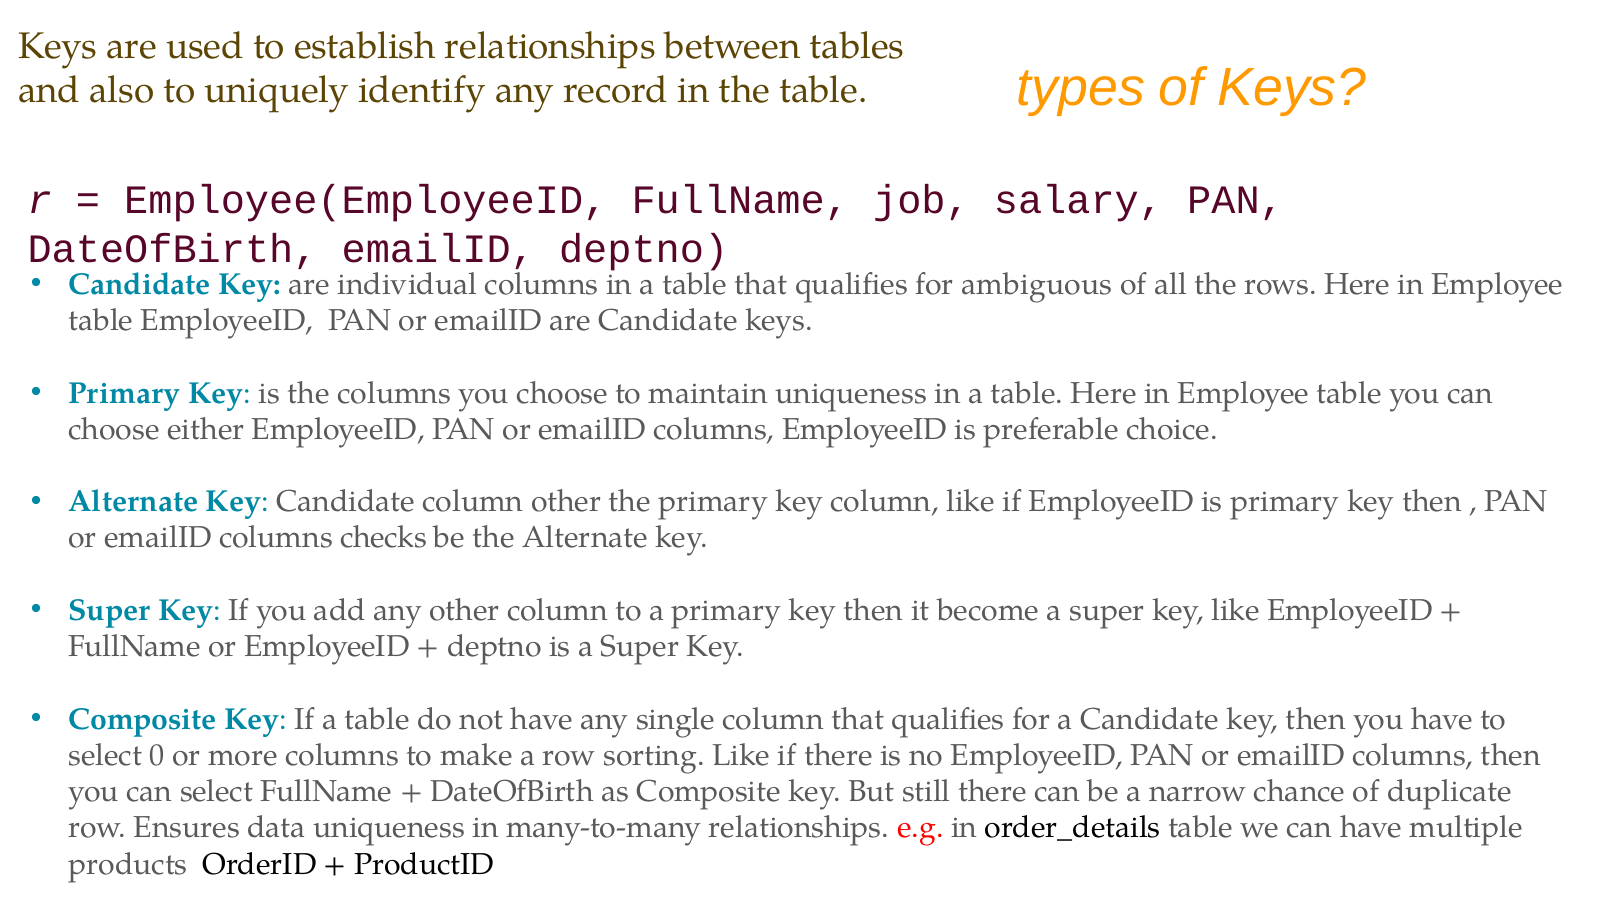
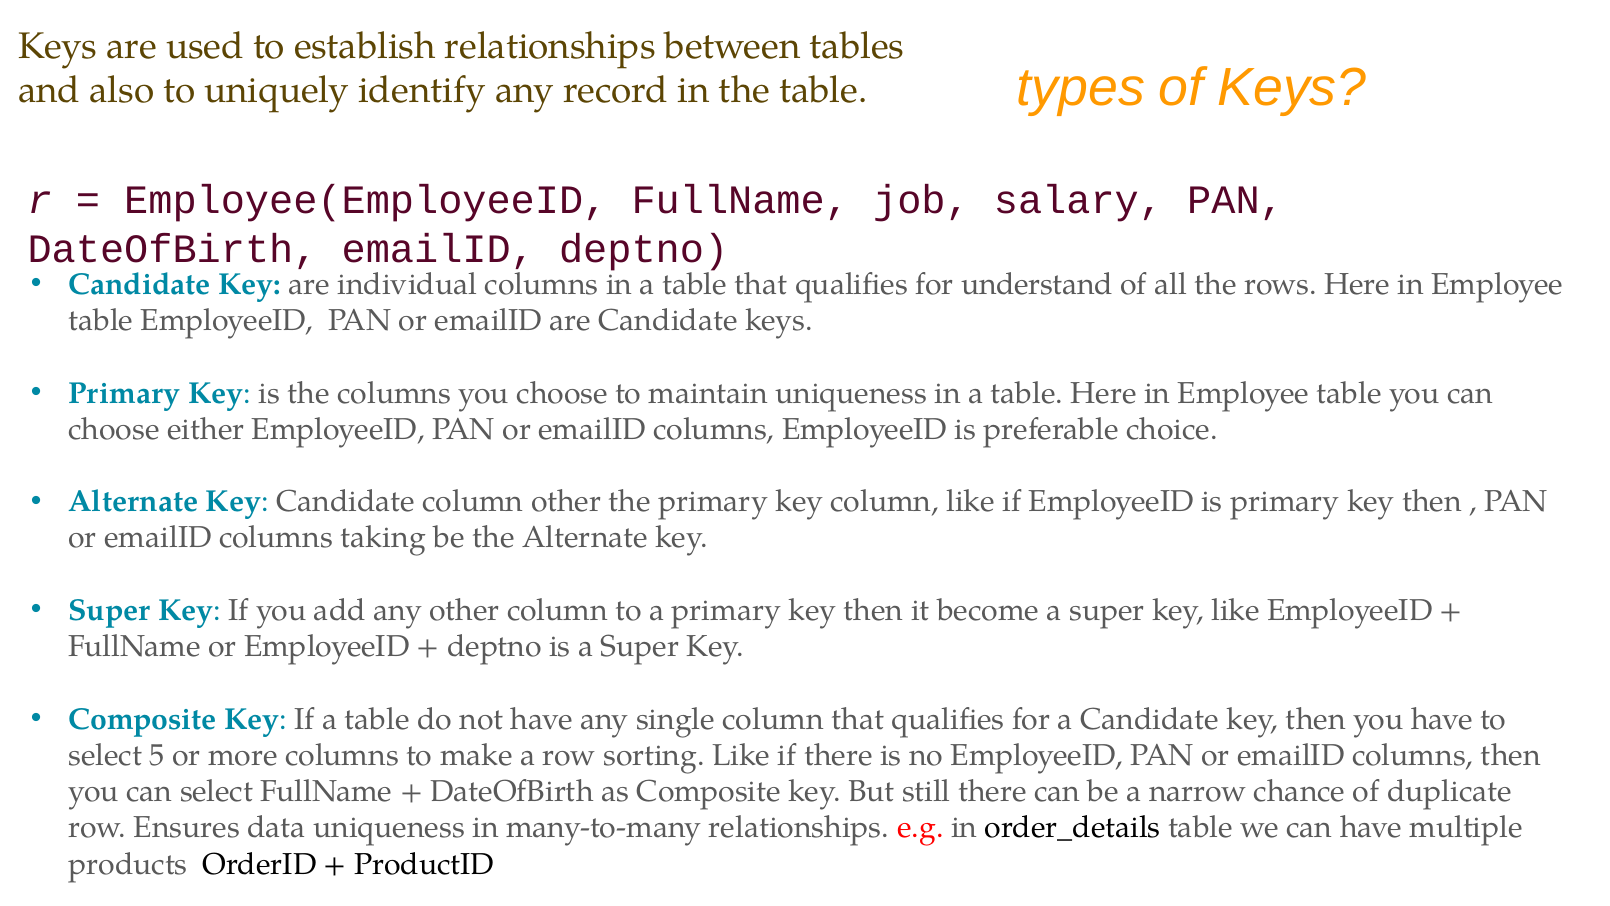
ambiguous: ambiguous -> understand (1037, 284)
checks: checks -> taking (383, 538)
0: 0 -> 5 (157, 755)
